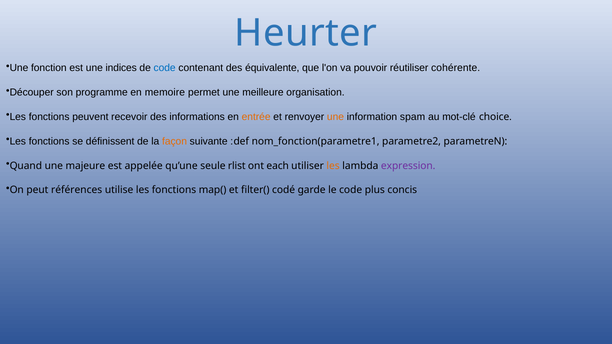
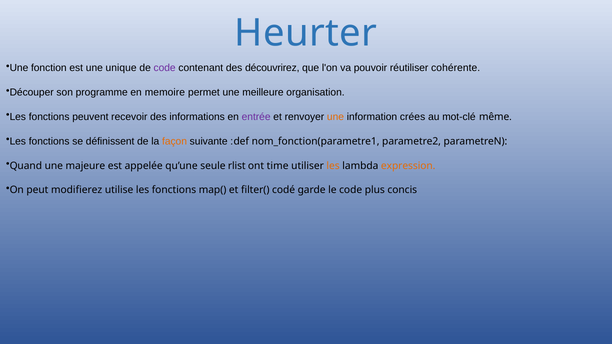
indices: indices -> unique (121, 68)
code colour: blue -> purple (165, 68)
équivalente: équivalente -> découvrirez (272, 68)
entrée colour: orange -> purple (256, 117)
spam: spam -> crées (413, 117)
choice: choice -> même (494, 117)
each: each -> time (278, 166)
expression colour: purple -> orange (408, 166)
références: références -> modifierez (77, 190)
